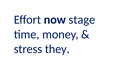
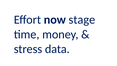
they: they -> data (57, 49)
